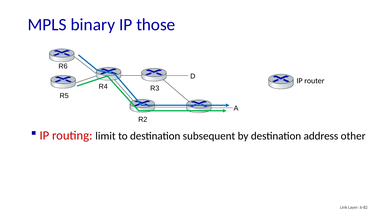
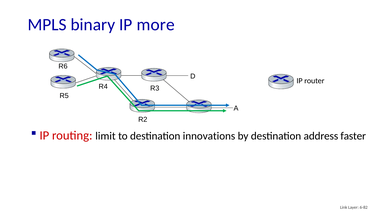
those: those -> more (156, 25)
subsequent: subsequent -> innovations (209, 136)
other: other -> faster (353, 136)
